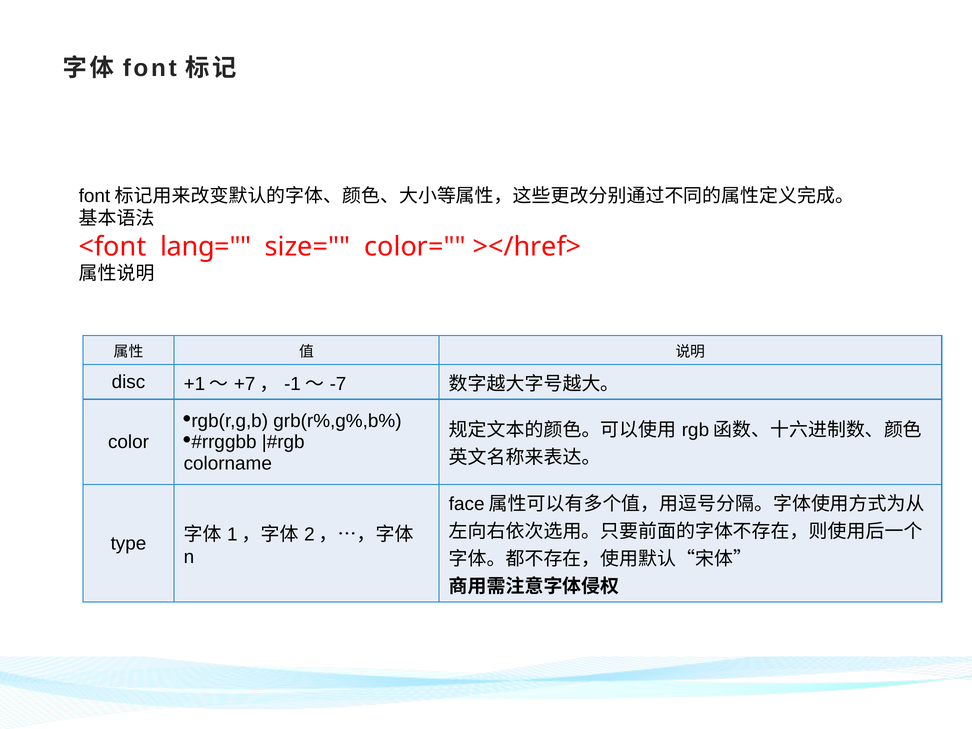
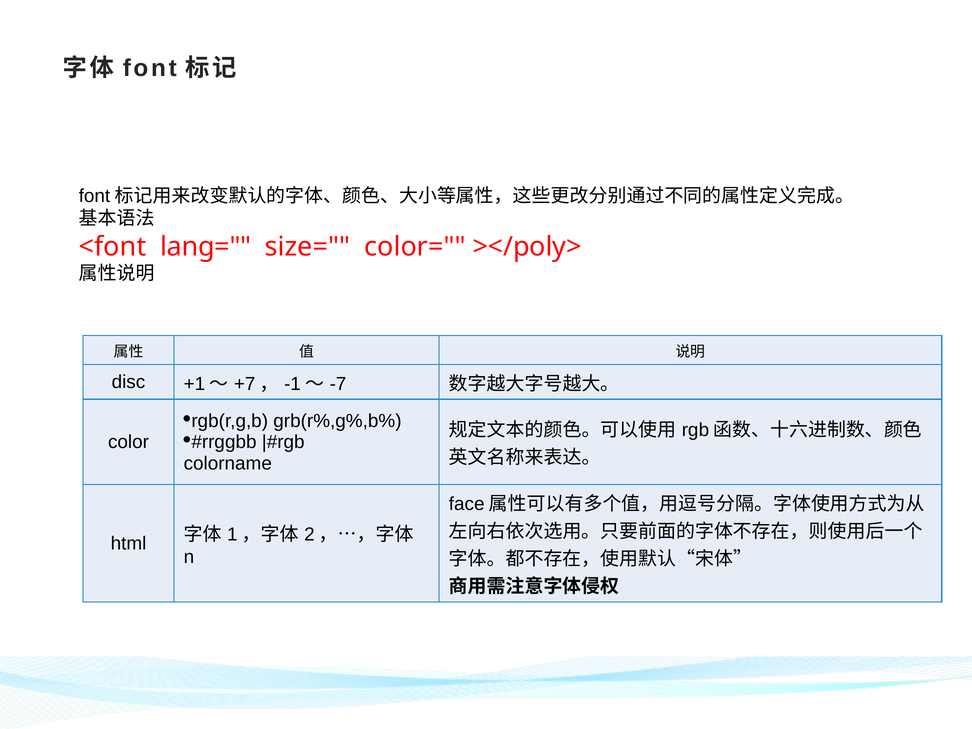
></href>: ></href> -> ></poly> (527, 247)
type: type -> html (128, 543)
